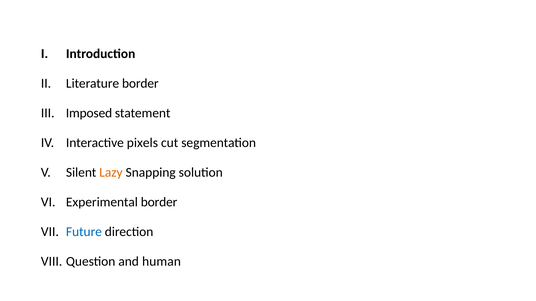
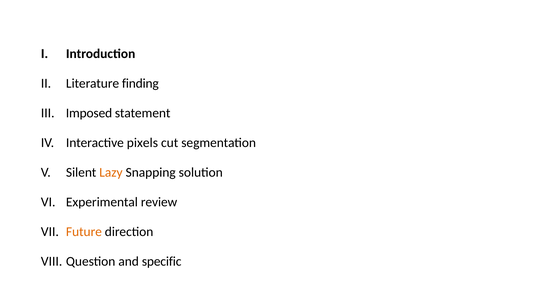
Literature border: border -> finding (140, 84)
Experimental border: border -> review (159, 202)
Future colour: blue -> orange (84, 232)
human: human -> specific (162, 262)
